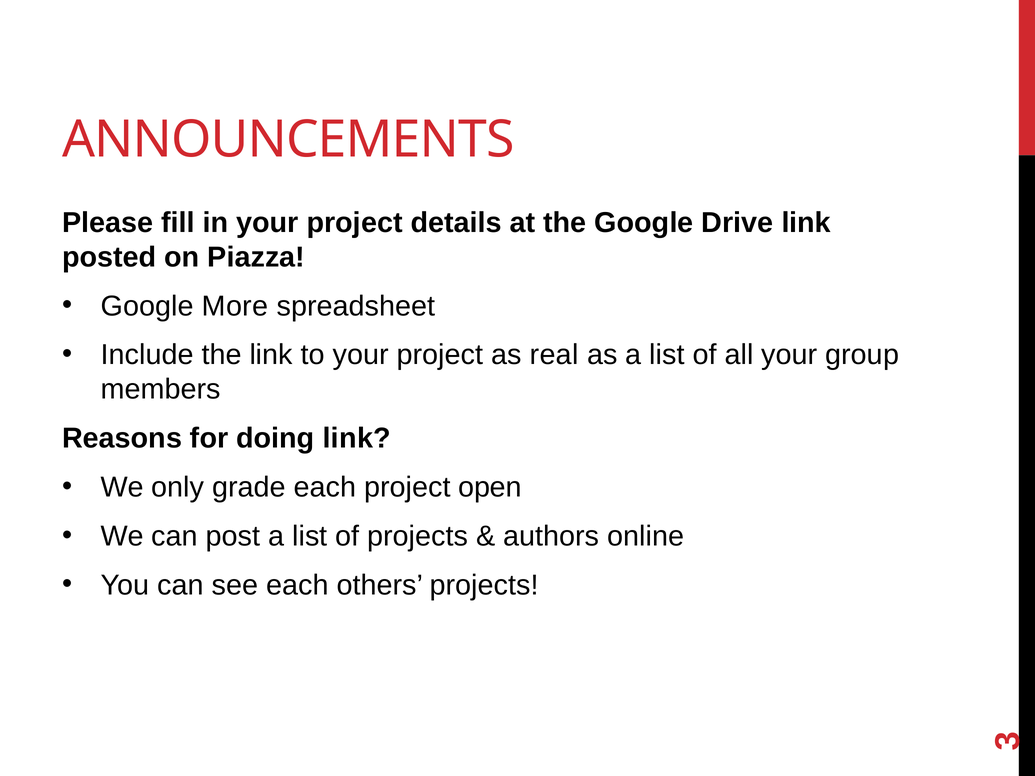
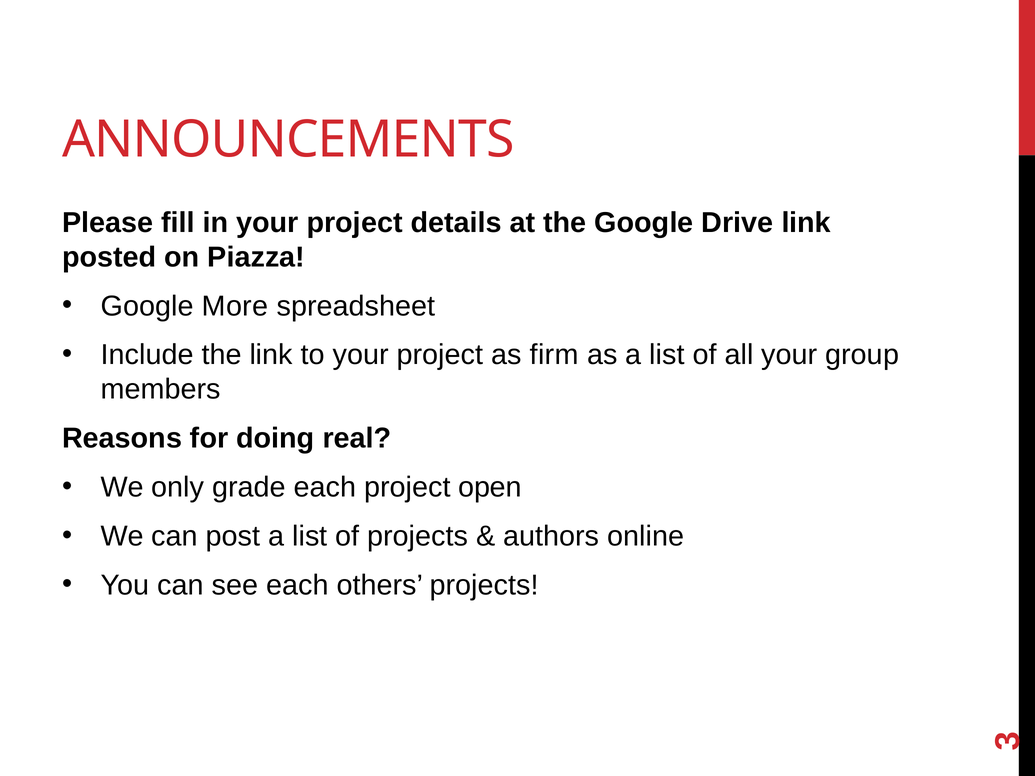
real: real -> firm (554, 355)
doing link: link -> real (357, 439)
